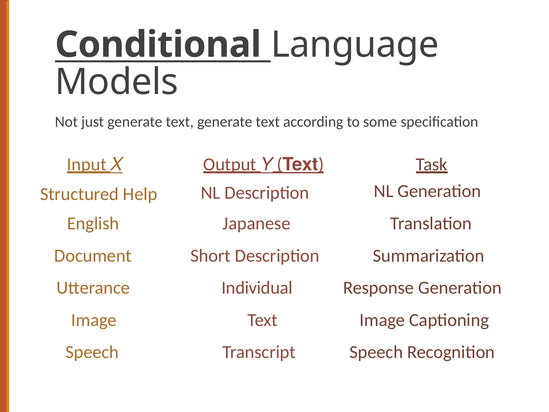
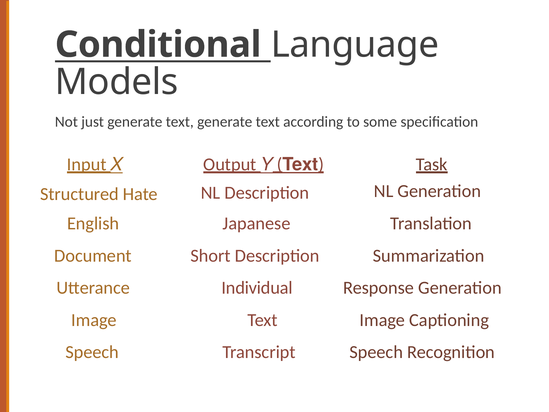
Help: Help -> Hate (140, 194)
